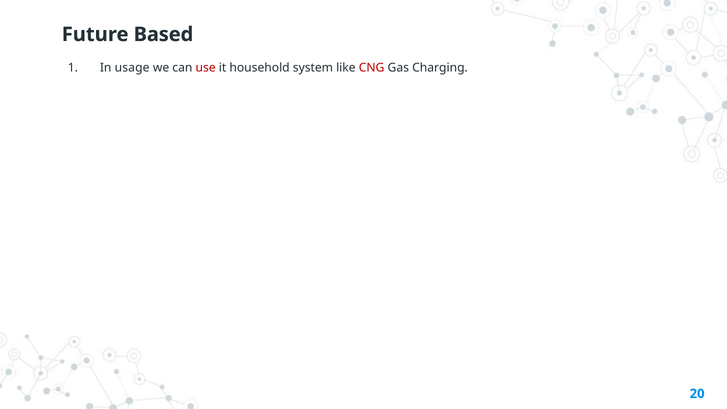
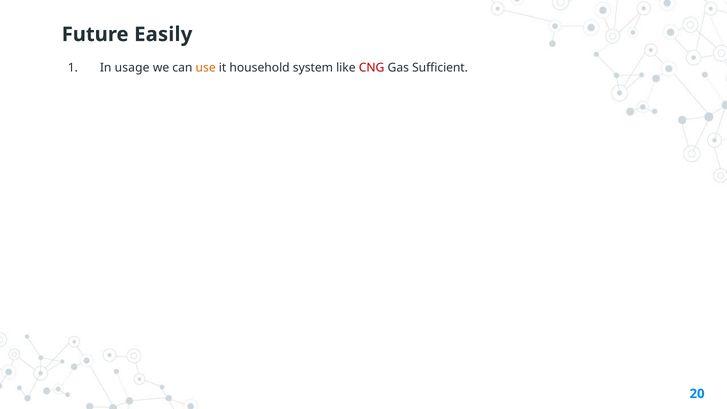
Based: Based -> Easily (163, 34)
use colour: red -> orange (206, 68)
Charging: Charging -> Sufficient (440, 68)
